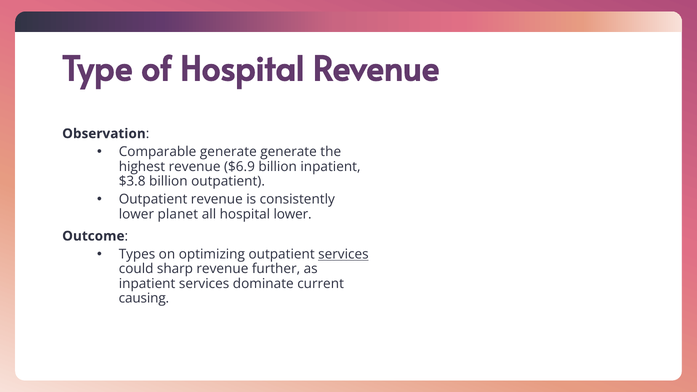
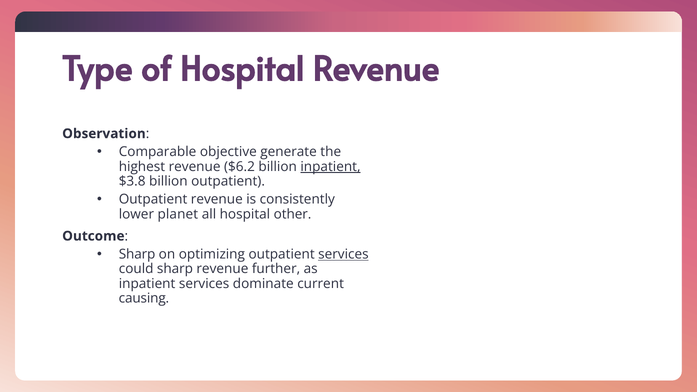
Comparable generate: generate -> objective (228, 152)
$6.9: $6.9 -> $6.2 (239, 167)
inpatient underline: none -> present (330, 167)
hospital lower: lower -> other (293, 214)
Types: Types -> Sharp (137, 254)
